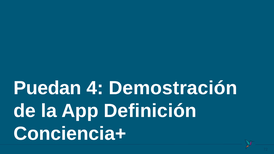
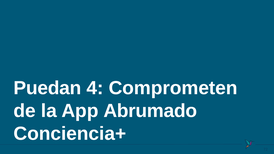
Demostración: Demostración -> Comprometen (173, 88)
Definición: Definición -> Abrumado (150, 111)
